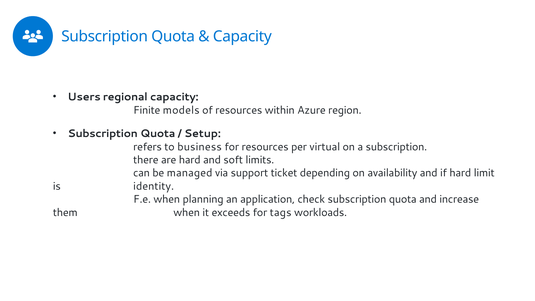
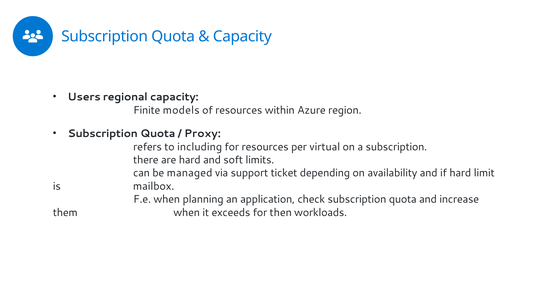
Setup: Setup -> Proxy (202, 134)
business: business -> including (200, 147)
identity: identity -> mailbox (154, 186)
tags: tags -> then (281, 212)
